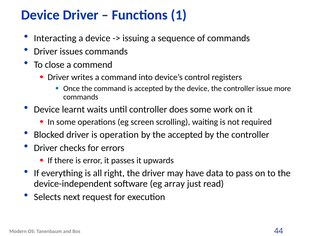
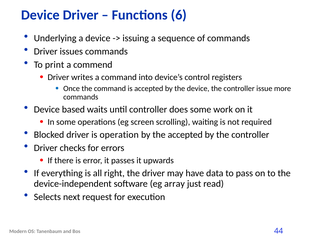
1: 1 -> 6 (179, 15)
Interacting: Interacting -> Underlying (55, 38)
close: close -> print (55, 65)
learnt: learnt -> based (73, 109)
